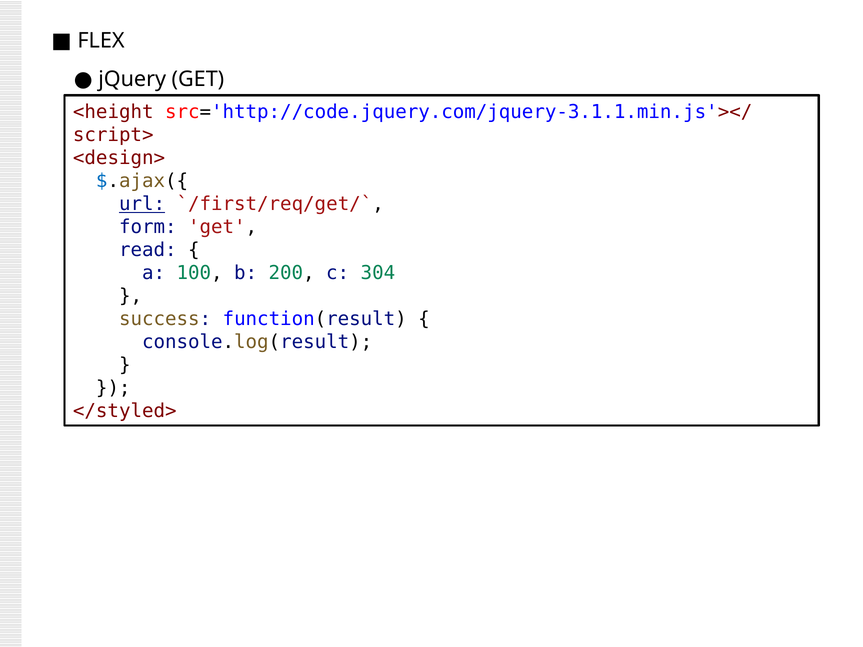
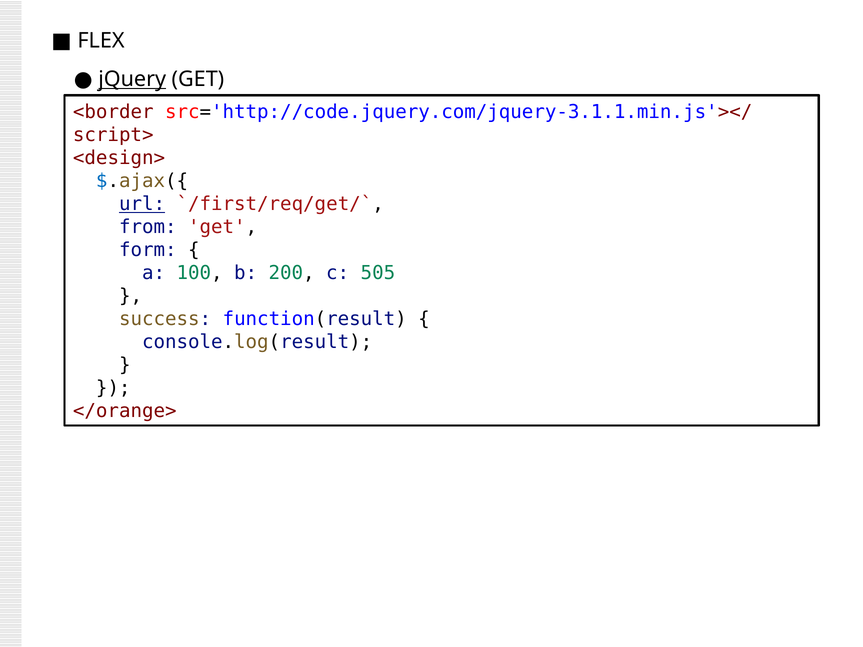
jQuery underline: none -> present (132, 79)
<height: <height -> <border (113, 112)
form: form -> from (148, 227)
read: read -> form (148, 250)
304: 304 -> 505 (378, 273)
</styled>: </styled> -> </orange> (125, 411)
